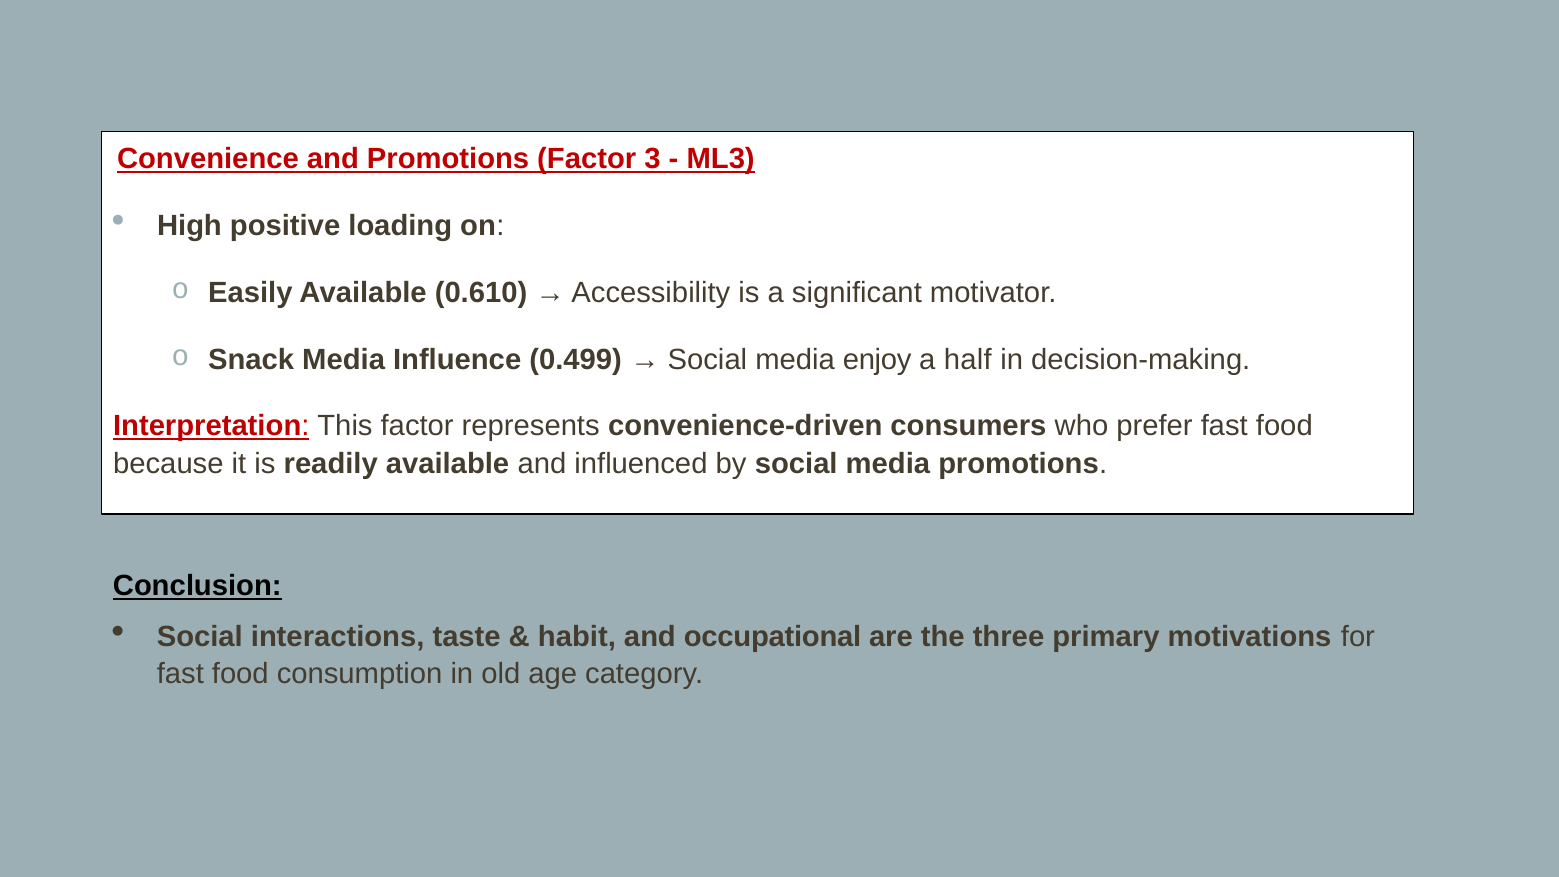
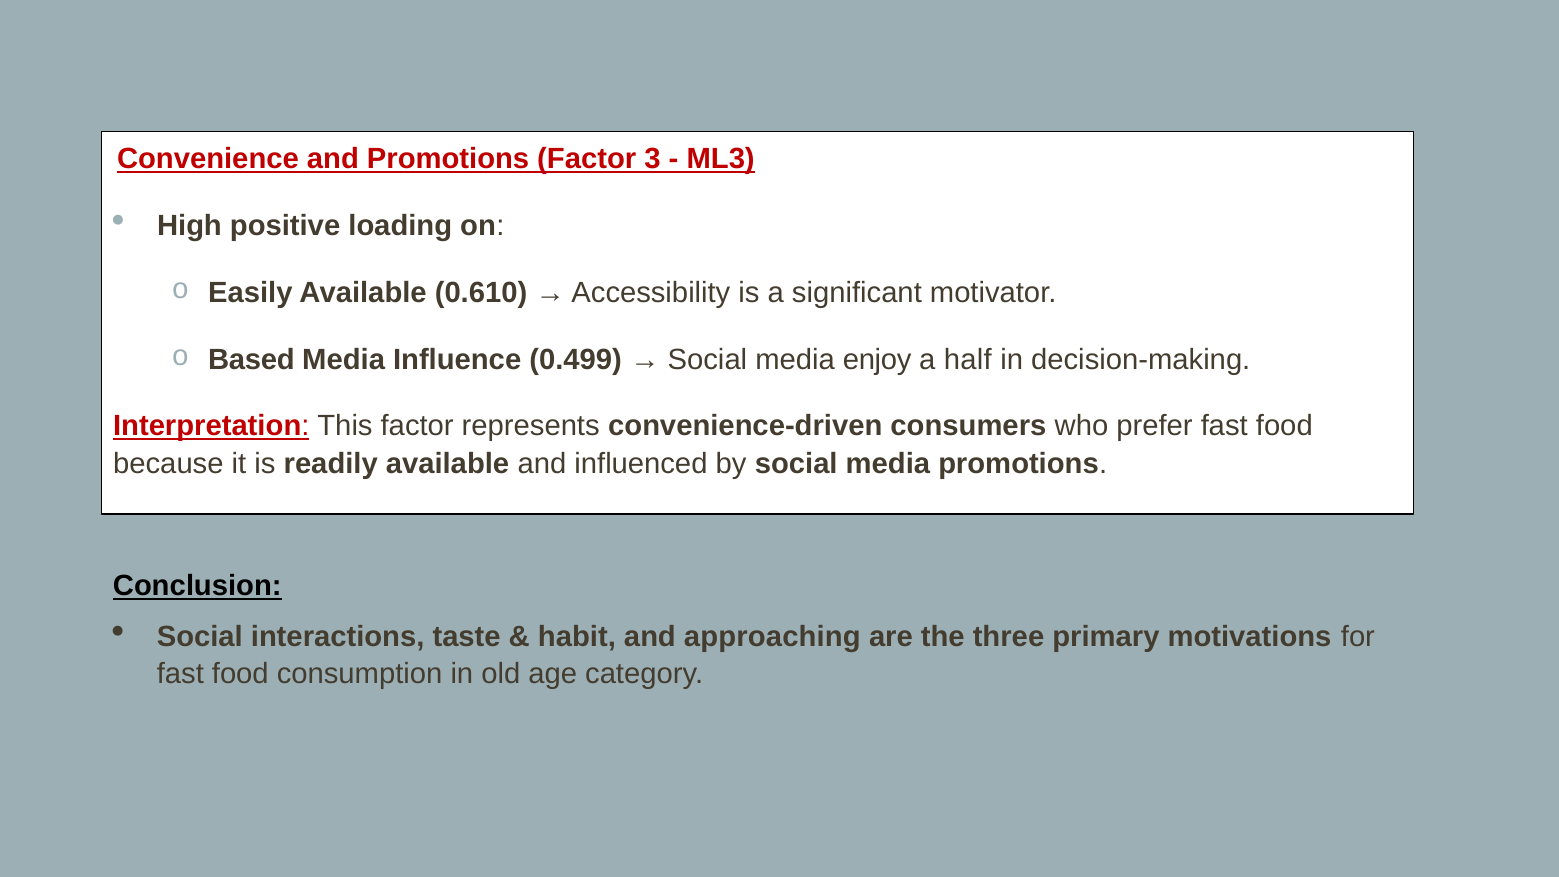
Snack: Snack -> Based (251, 359)
occupational: occupational -> approaching (772, 637)
